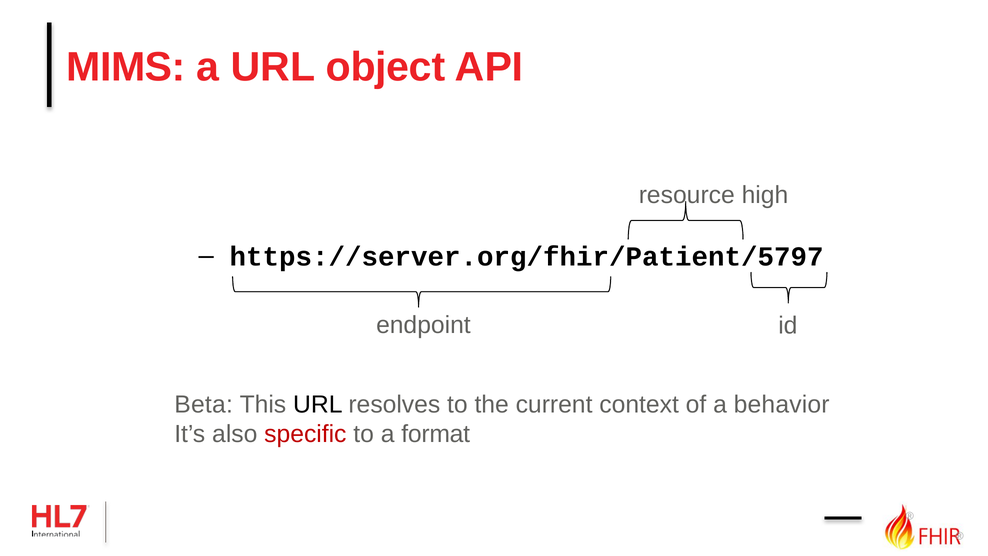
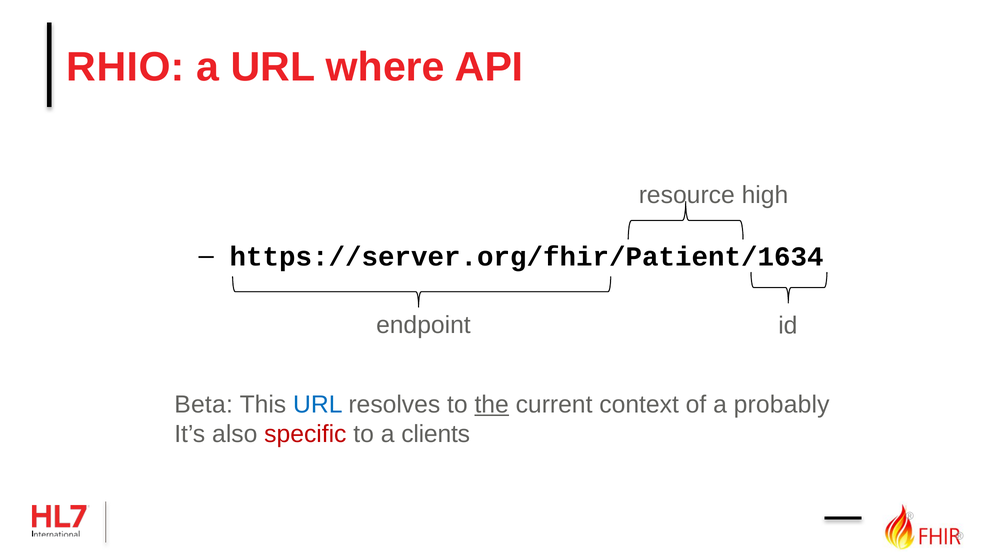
MIMS: MIMS -> RHIO (126, 67)
object: object -> where (385, 67)
https://server.org/fhir/Patient/5797: https://server.org/fhir/Patient/5797 -> https://server.org/fhir/Patient/1634 (527, 257)
URL colour: black -> blue (318, 404)
the underline: none -> present (492, 404)
behavior: behavior -> probably (782, 404)
format: format -> clients (436, 434)
